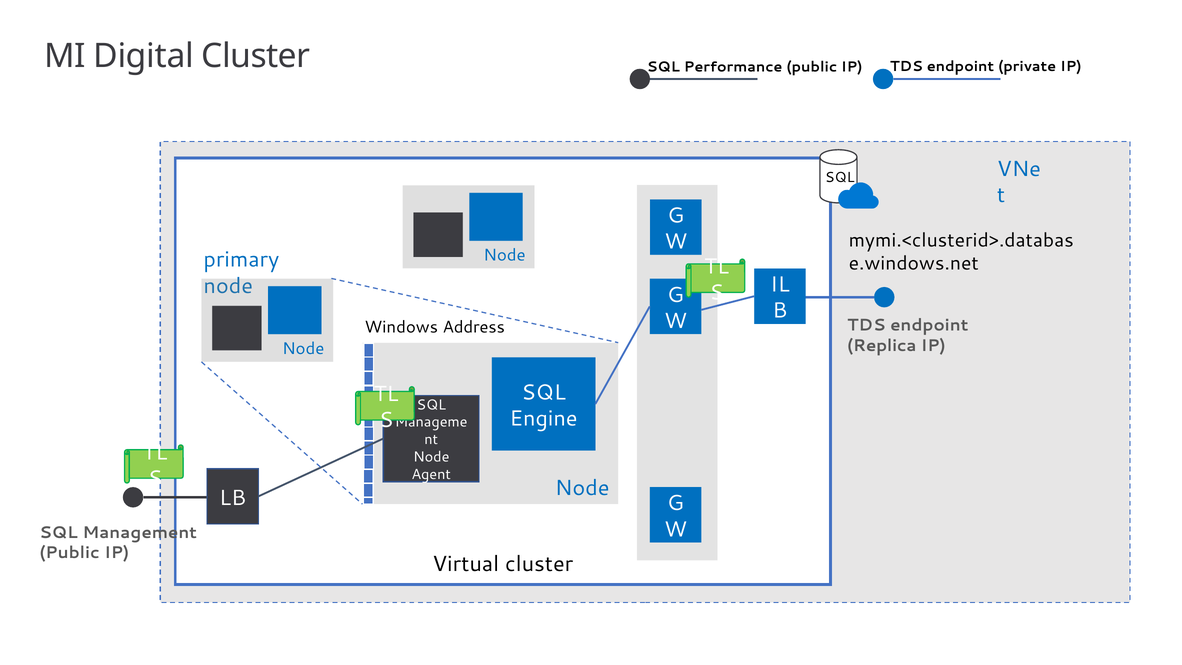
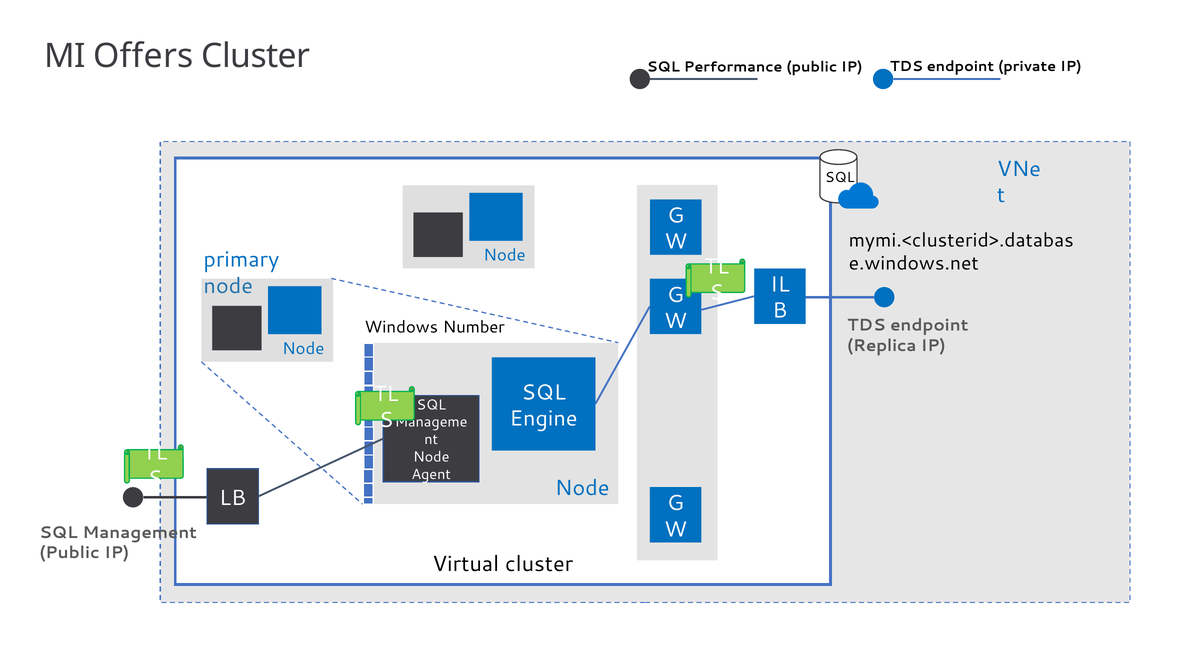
Digital: Digital -> Offers (143, 56)
Address: Address -> Number (474, 327)
